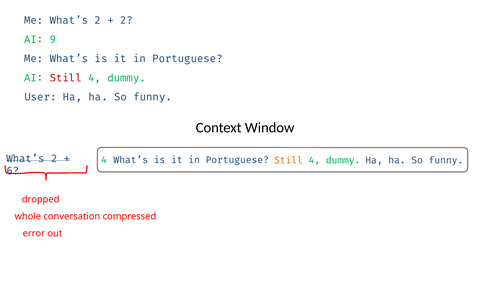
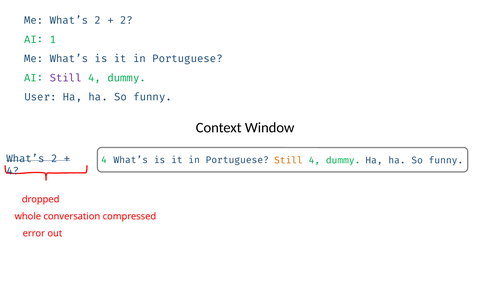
9: 9 -> 1 (53, 40)
Still colour: red -> purple (66, 78)
6: 6 -> 4 (13, 171)
